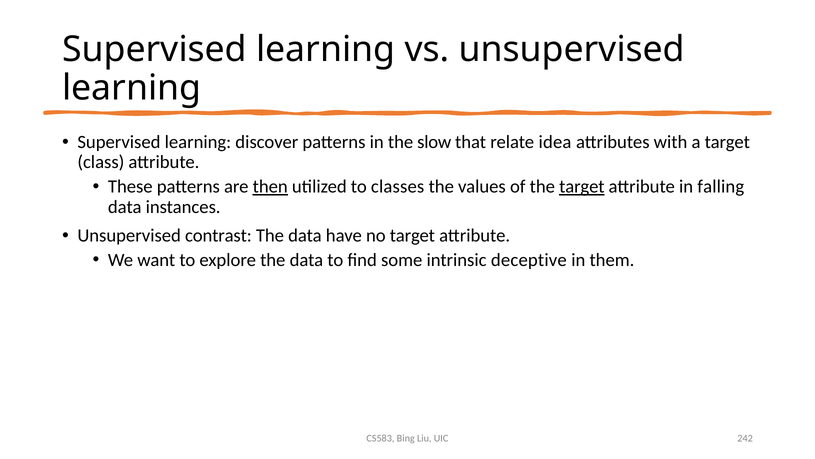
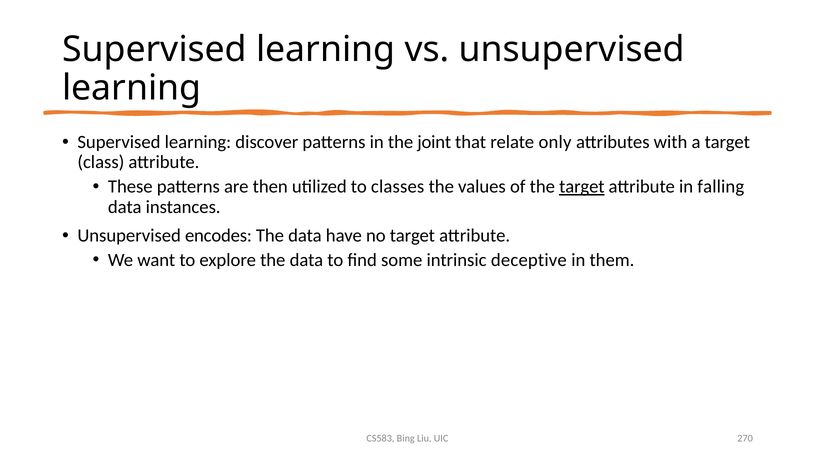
slow: slow -> joint (434, 142)
idea: idea -> only (555, 142)
then underline: present -> none (270, 186)
contrast: contrast -> encodes (218, 235)
242: 242 -> 270 (745, 438)
